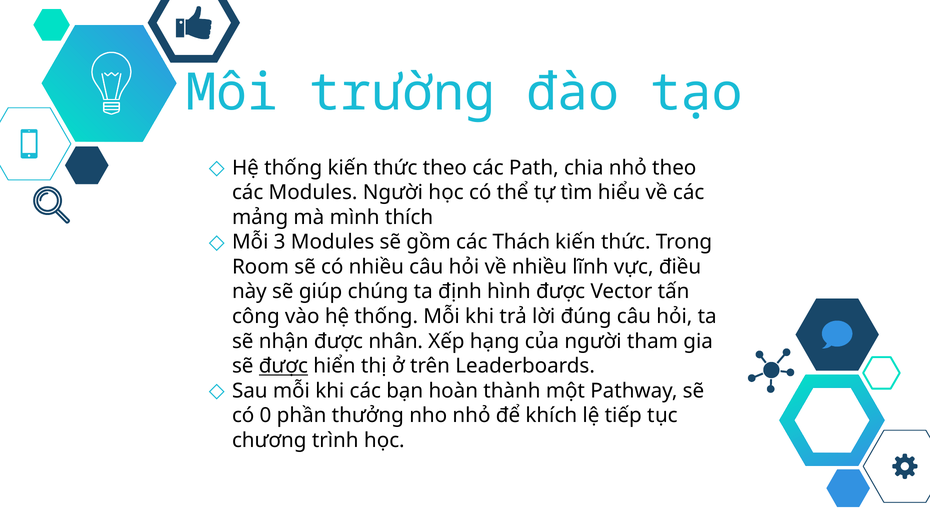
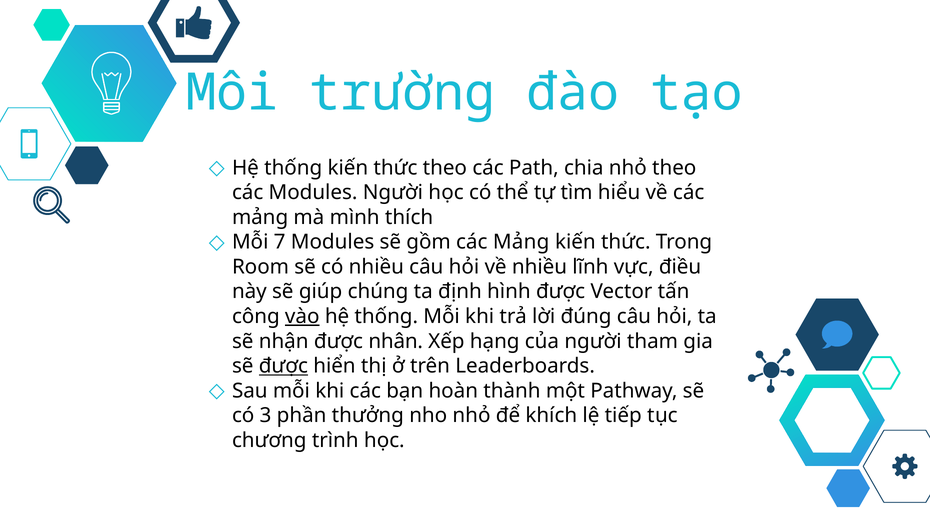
3: 3 -> 7 (280, 242)
gồm các Thách: Thách -> Mảng (521, 242)
vào underline: none -> present (302, 317)
0: 0 -> 3 (265, 416)
